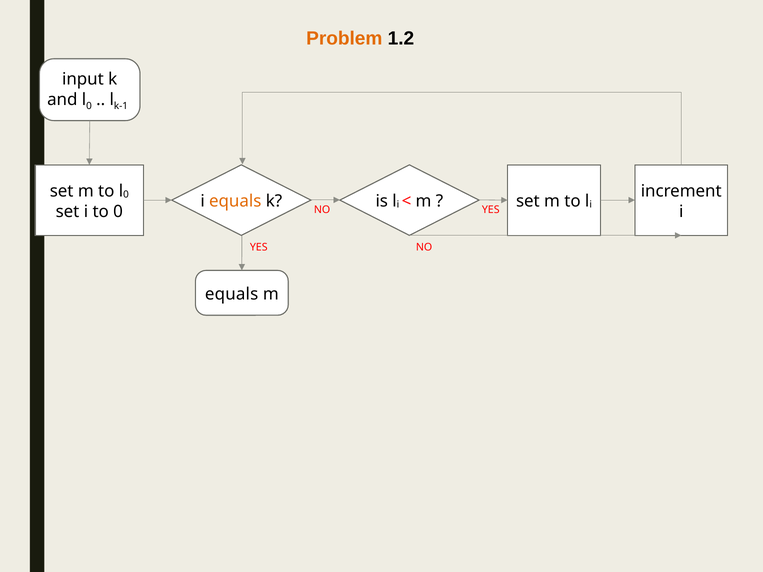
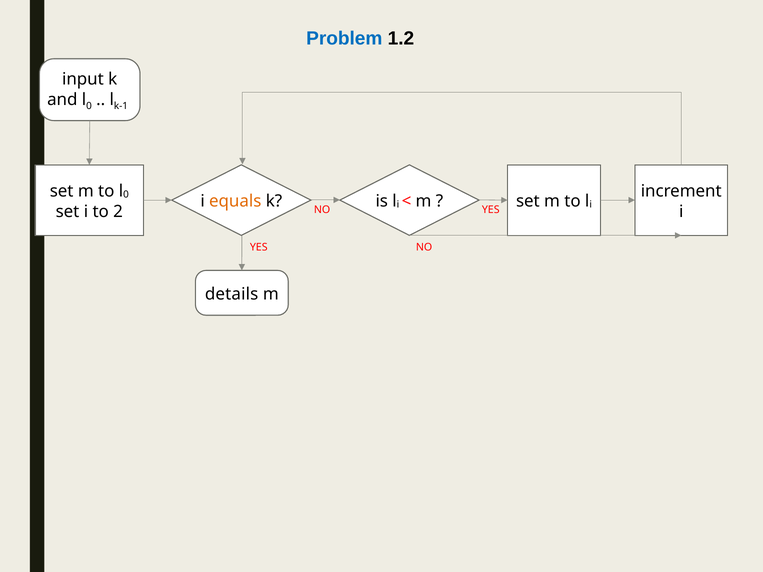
Problem colour: orange -> blue (344, 39)
to 0: 0 -> 2 (118, 212)
equals: equals -> details (232, 294)
